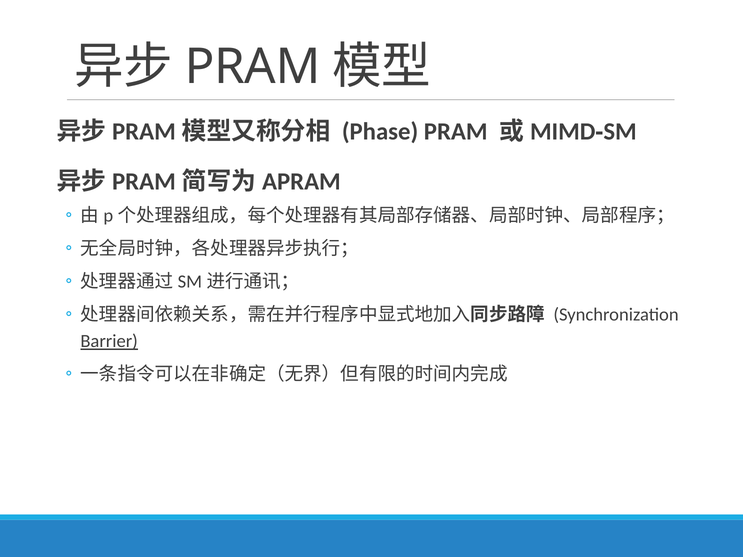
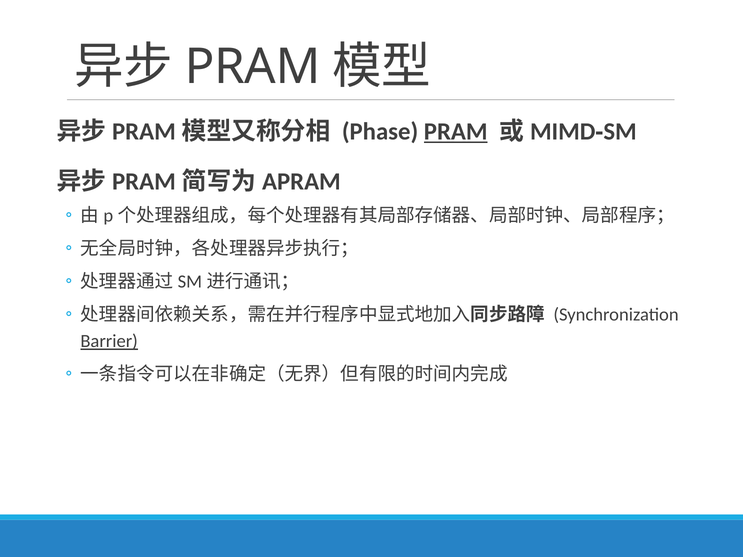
PRAM underline: none -> present (456, 132)
